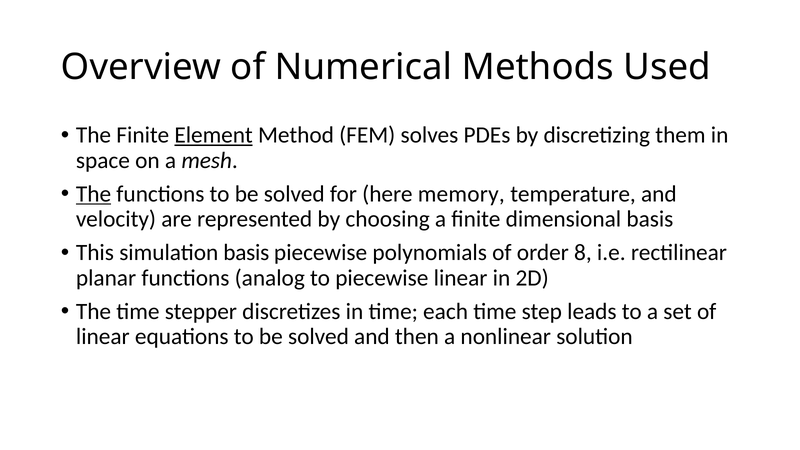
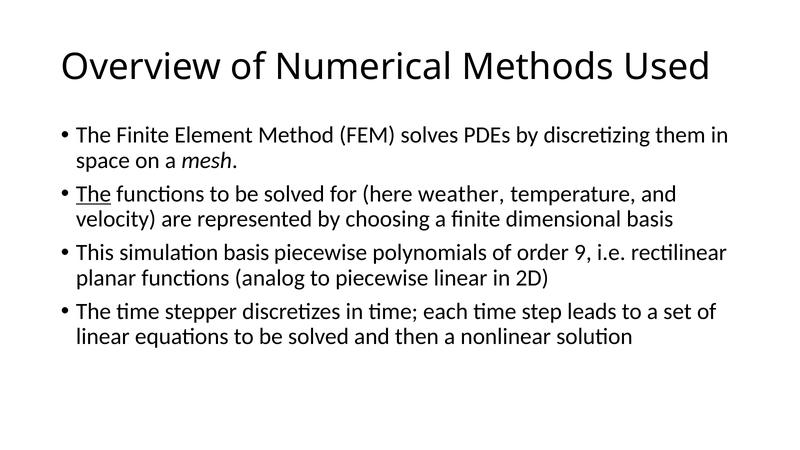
Element underline: present -> none (214, 135)
memory: memory -> weather (461, 194)
8: 8 -> 9 (583, 253)
